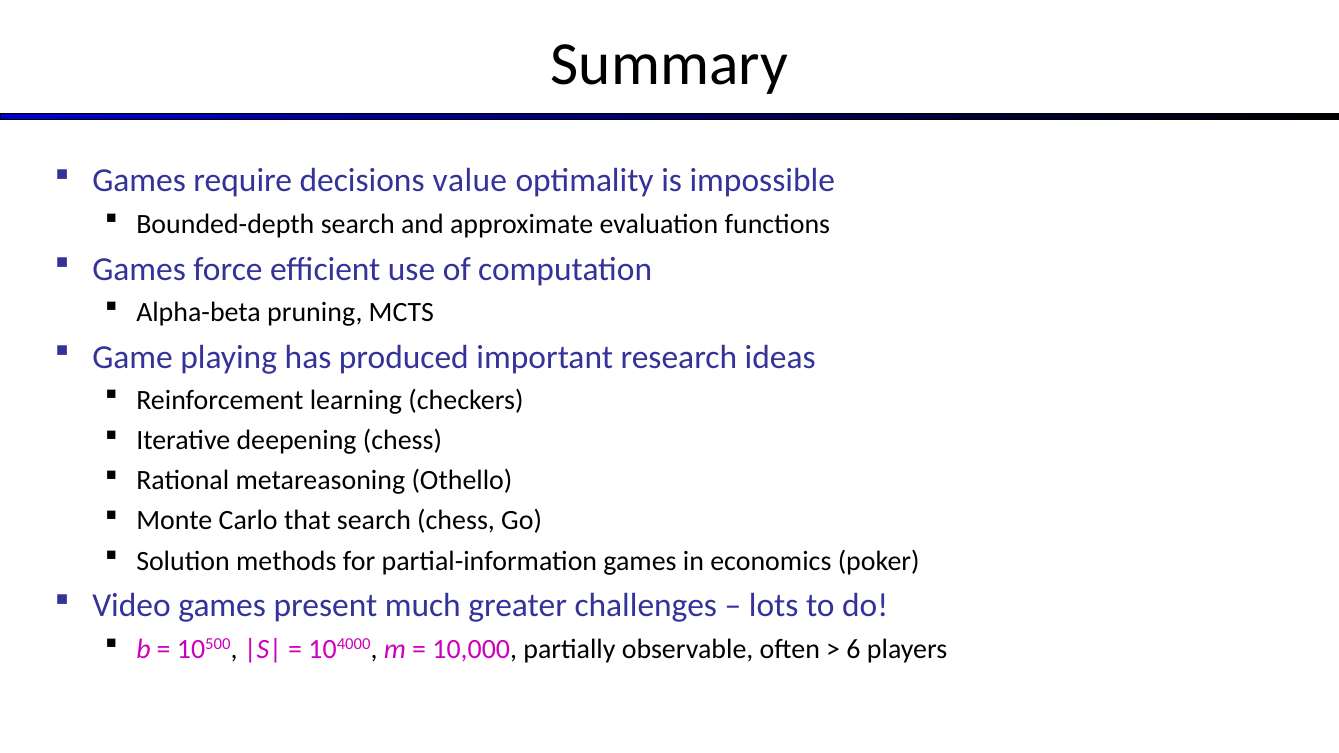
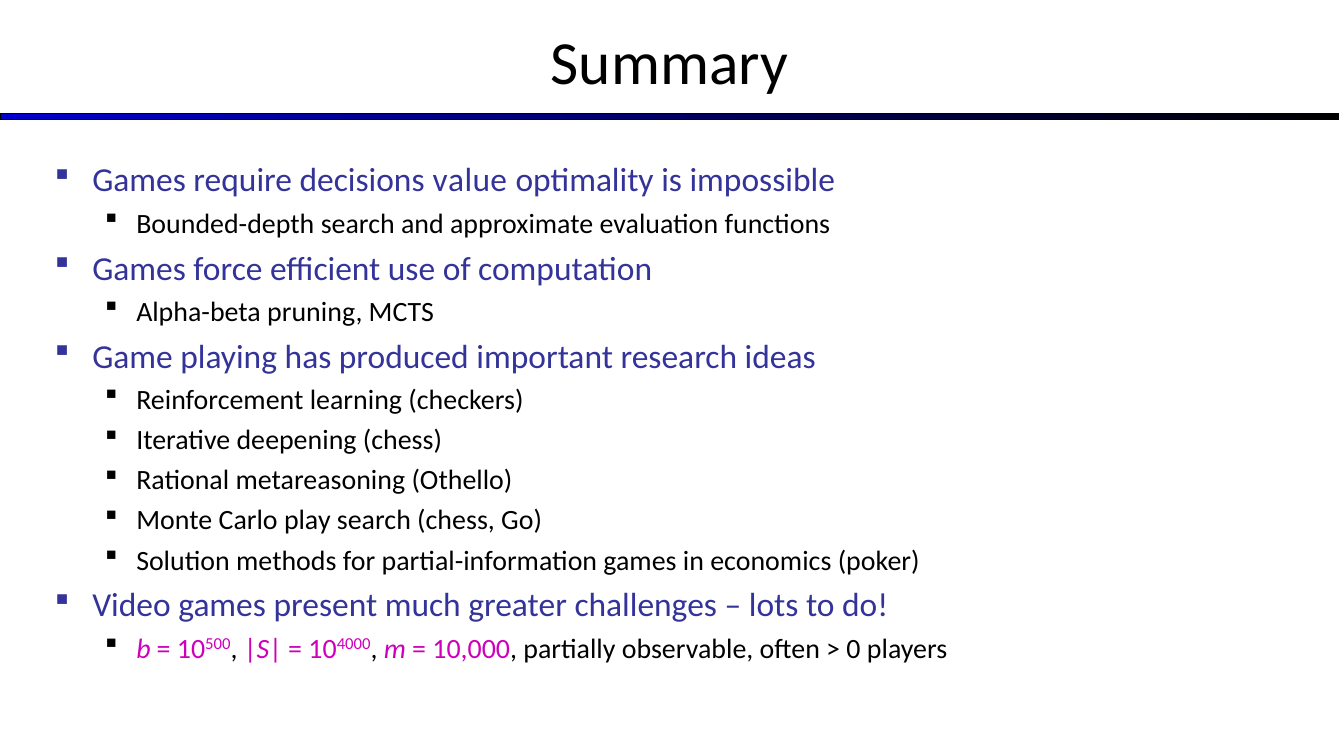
that: that -> play (307, 521)
6: 6 -> 0 (853, 649)
